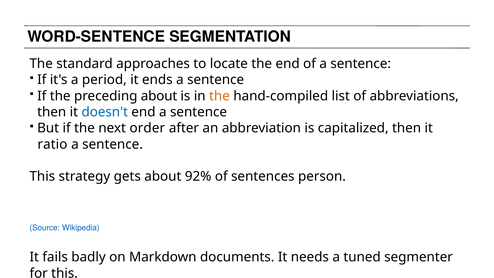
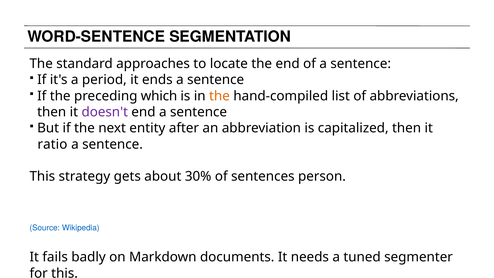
preceding about: about -> which (159, 96)
doesn't colour: blue -> purple (105, 112)
order: order -> entity (147, 128)
92%: 92% -> 30% (198, 176)
